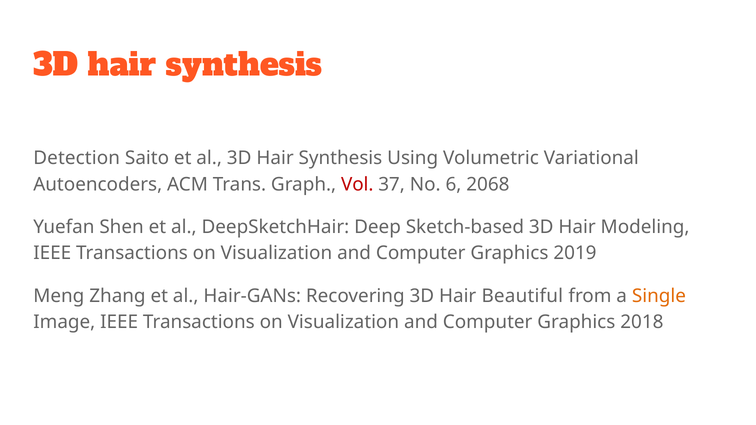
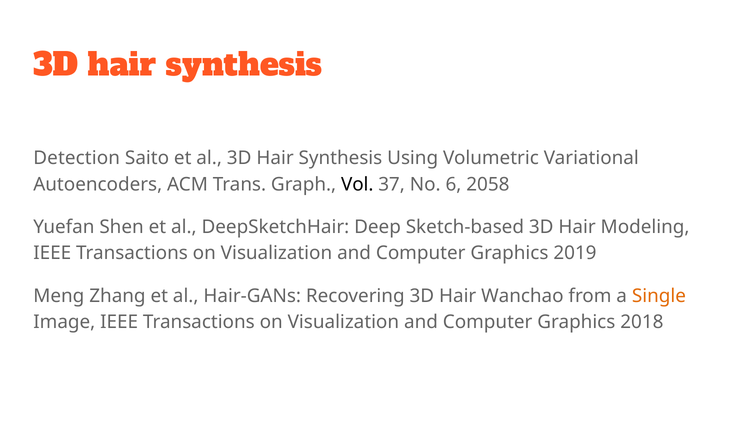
Vol colour: red -> black (357, 184)
2068: 2068 -> 2058 (488, 184)
Beautiful: Beautiful -> Wanchao (522, 296)
